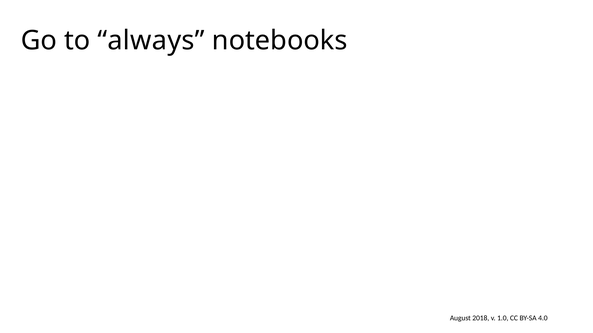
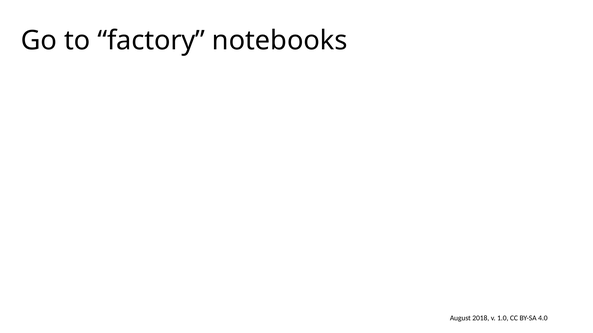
always: always -> factory (151, 41)
